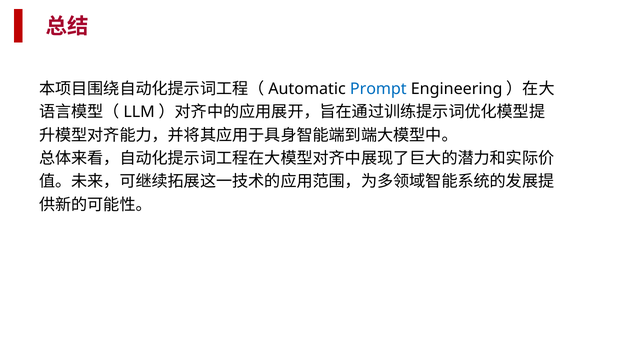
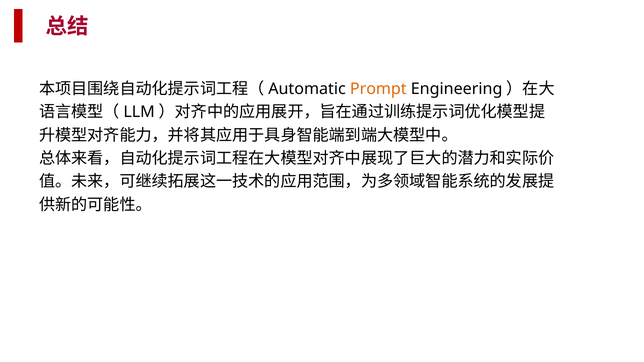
Prompt colour: blue -> orange (378, 89)
